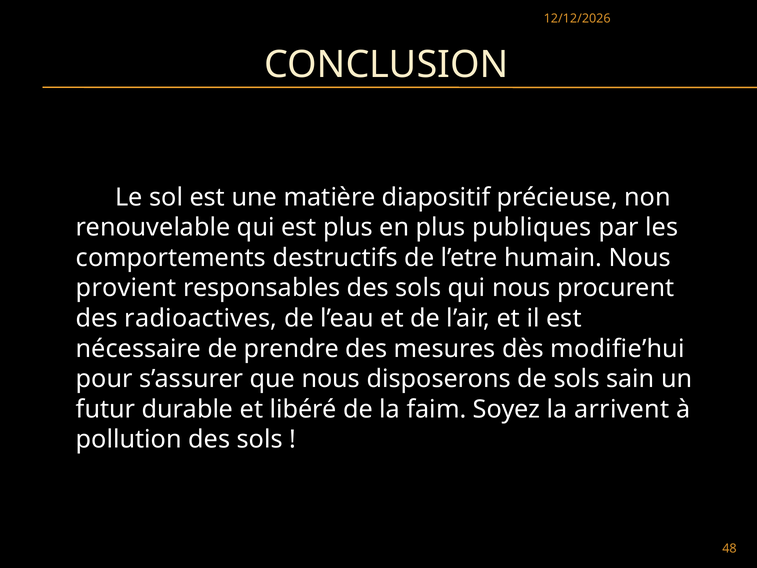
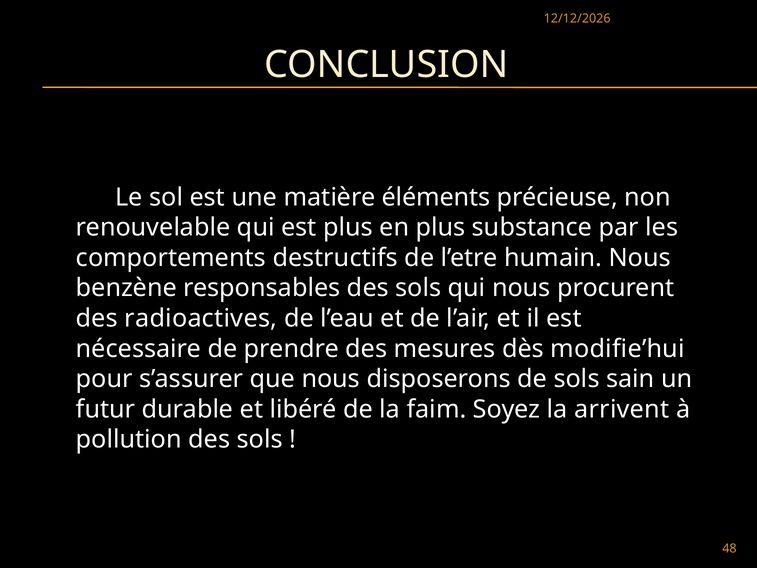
diapositif: diapositif -> éléments (436, 197)
publiques: publiques -> substance (532, 227)
provient: provient -> benzène (126, 288)
